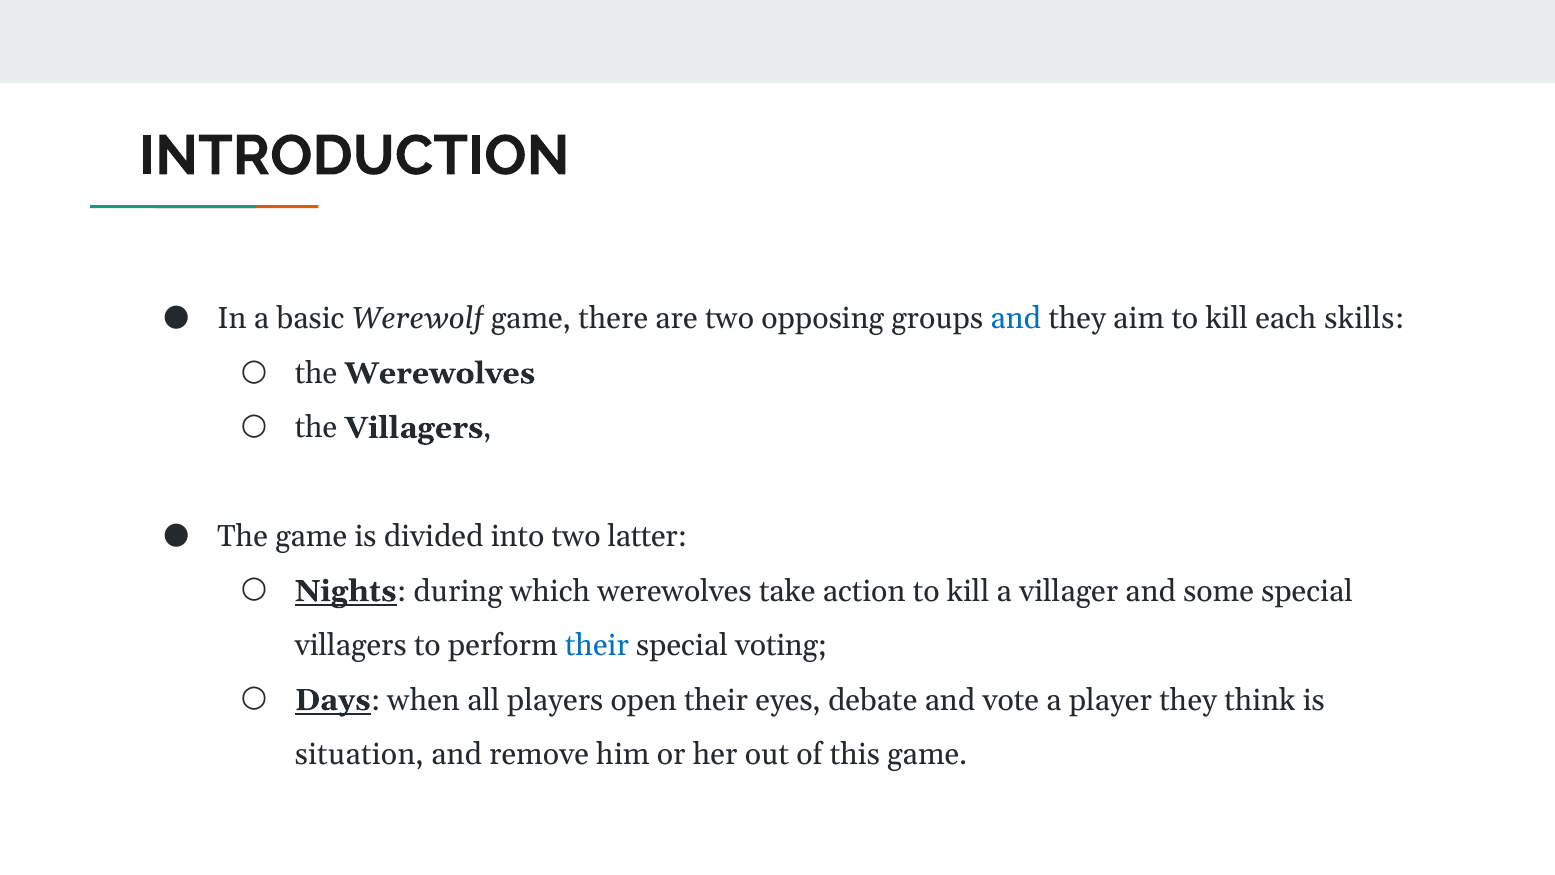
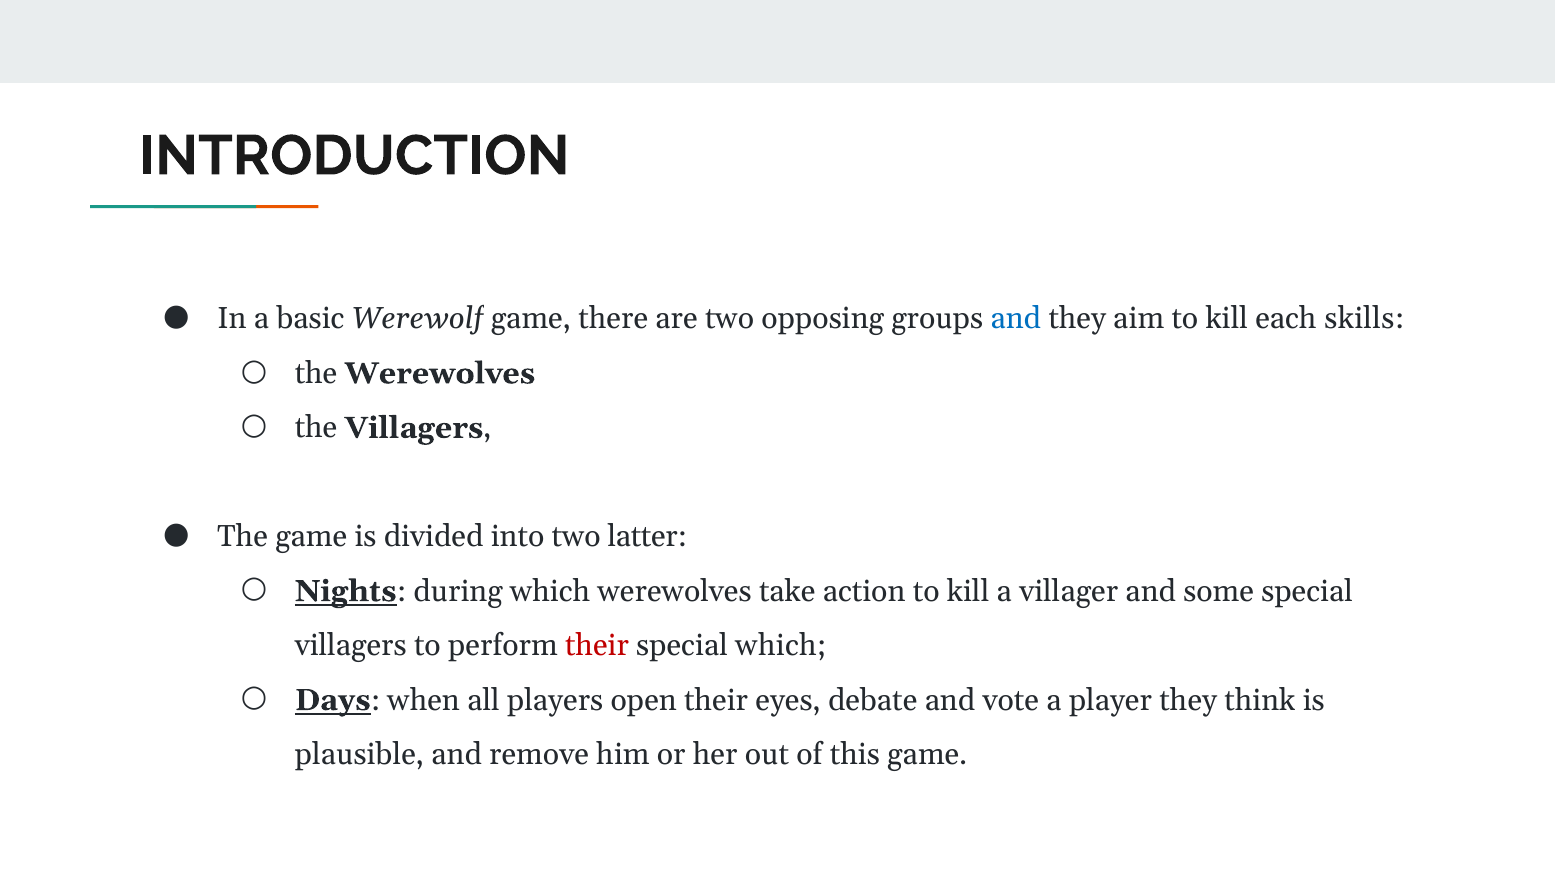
their colour: blue -> red (597, 645)
special voting: voting -> which (781, 645)
situation: situation -> plausible (359, 754)
